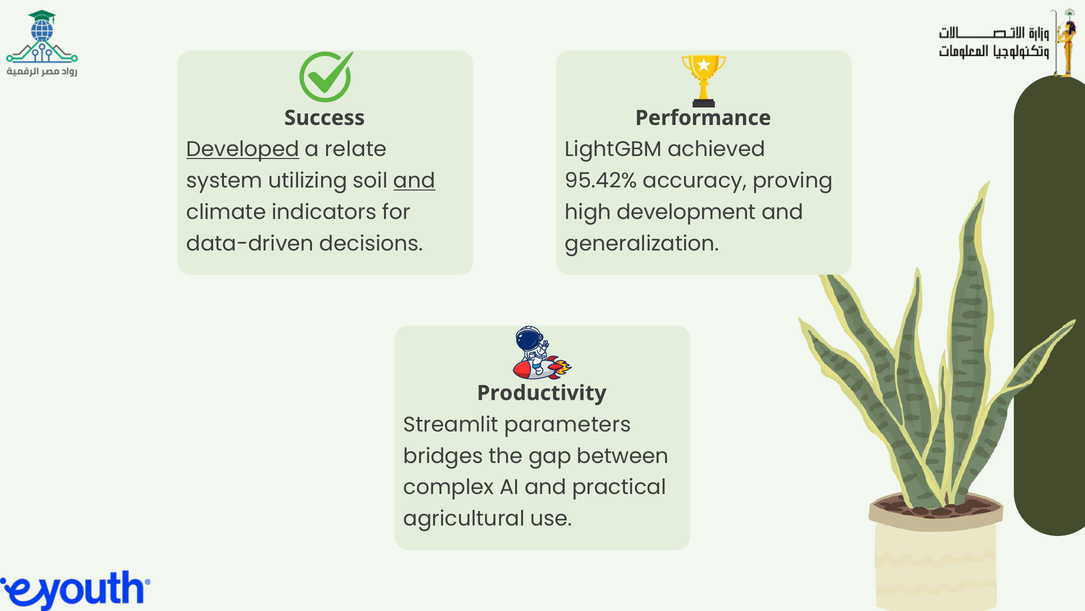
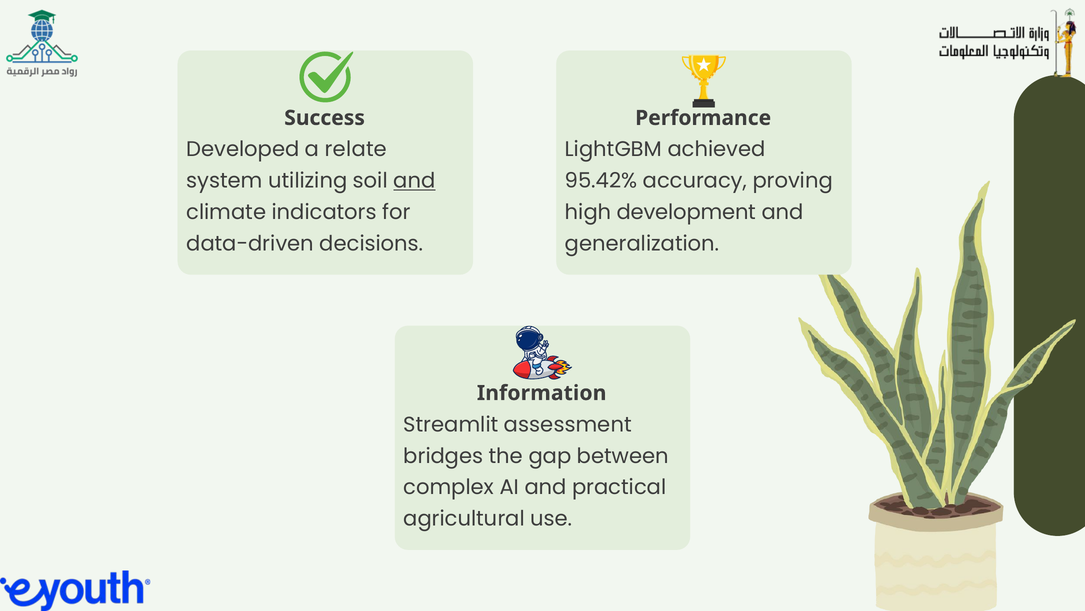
Developed underline: present -> none (243, 149)
Productivity: Productivity -> Information (542, 393)
parameters: parameters -> assessment (568, 424)
